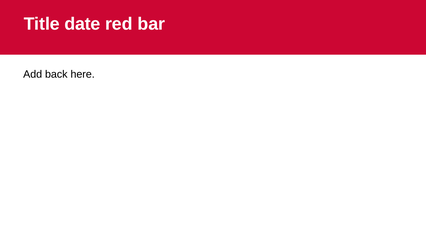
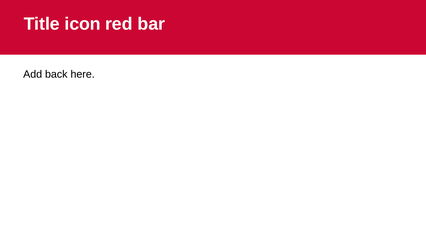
date: date -> icon (83, 24)
